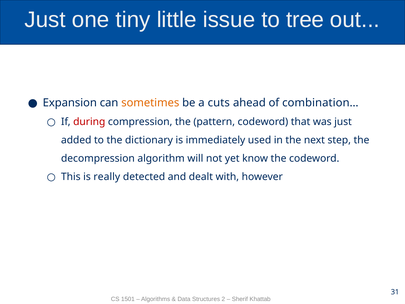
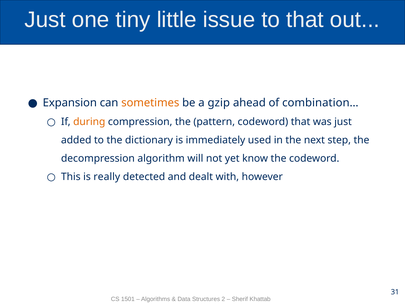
to tree: tree -> that (305, 20)
cuts: cuts -> gzip (219, 103)
during colour: red -> orange (89, 122)
